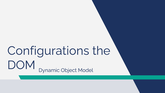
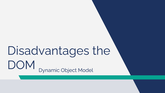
Configurations: Configurations -> Disadvantages (48, 51)
